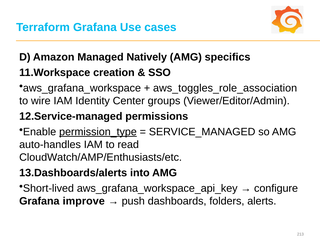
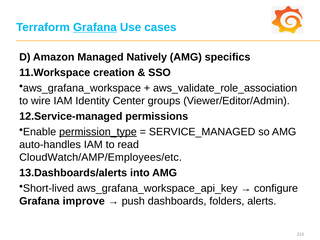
Grafana underline: none -> present (95, 27)
aws_toggles_role_association: aws_toggles_role_association -> aws_validate_role_association (225, 88)
CloudWatch/AMP/Enthusiasts/etc: CloudWatch/AMP/Enthusiasts/etc -> CloudWatch/AMP/Employees/etc (101, 157)
